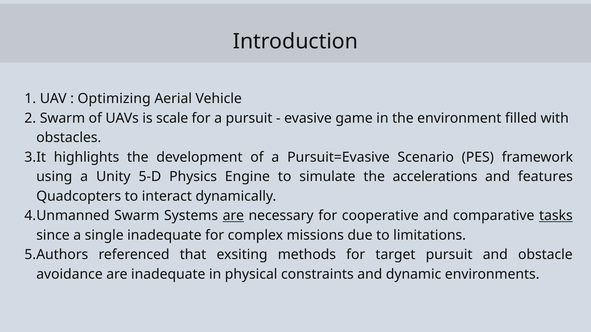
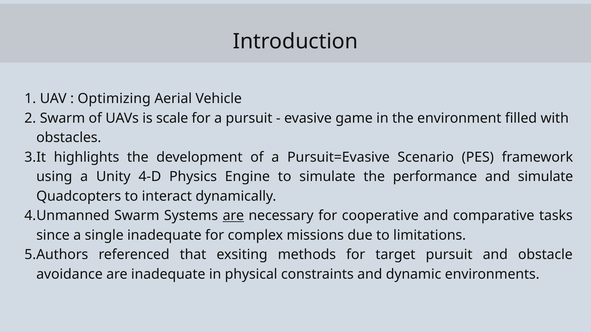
5-D: 5-D -> 4-D (150, 177)
accelerations: accelerations -> performance (435, 177)
and features: features -> simulate (546, 177)
tasks underline: present -> none (556, 216)
